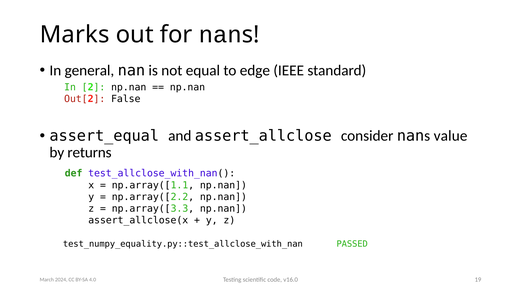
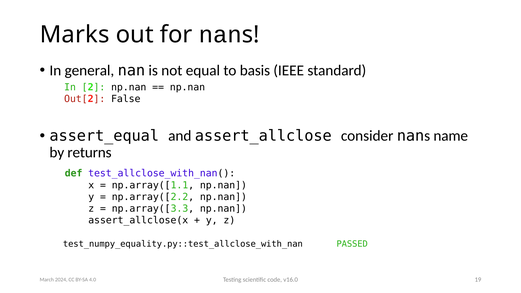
edge: edge -> basis (255, 70)
value: value -> name (451, 136)
